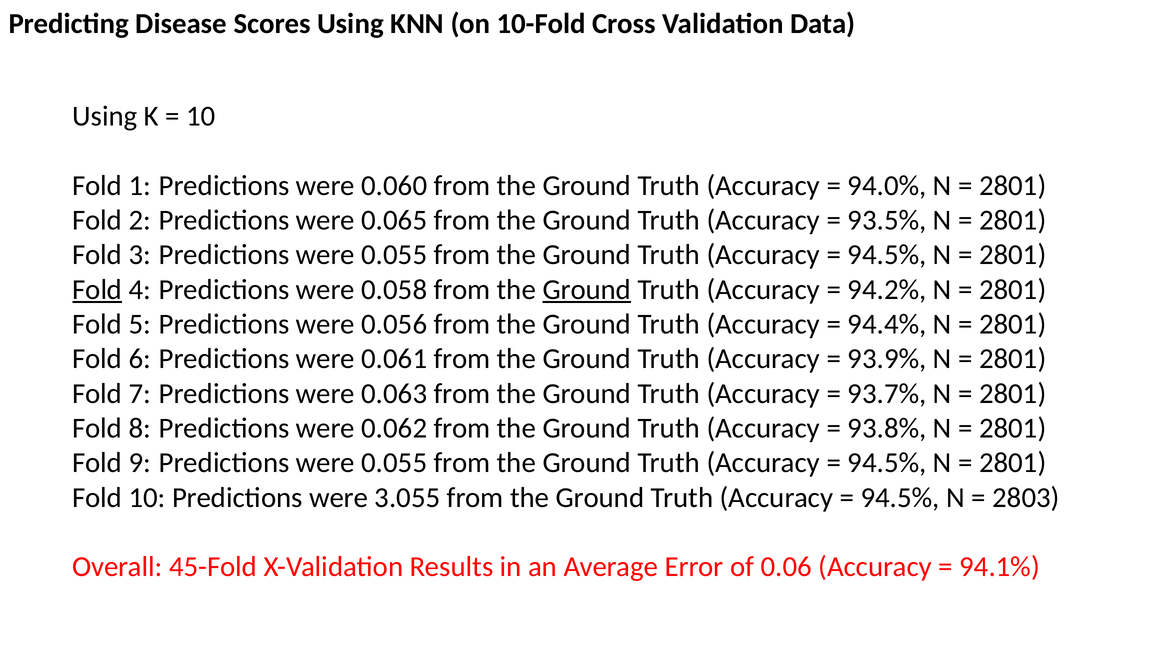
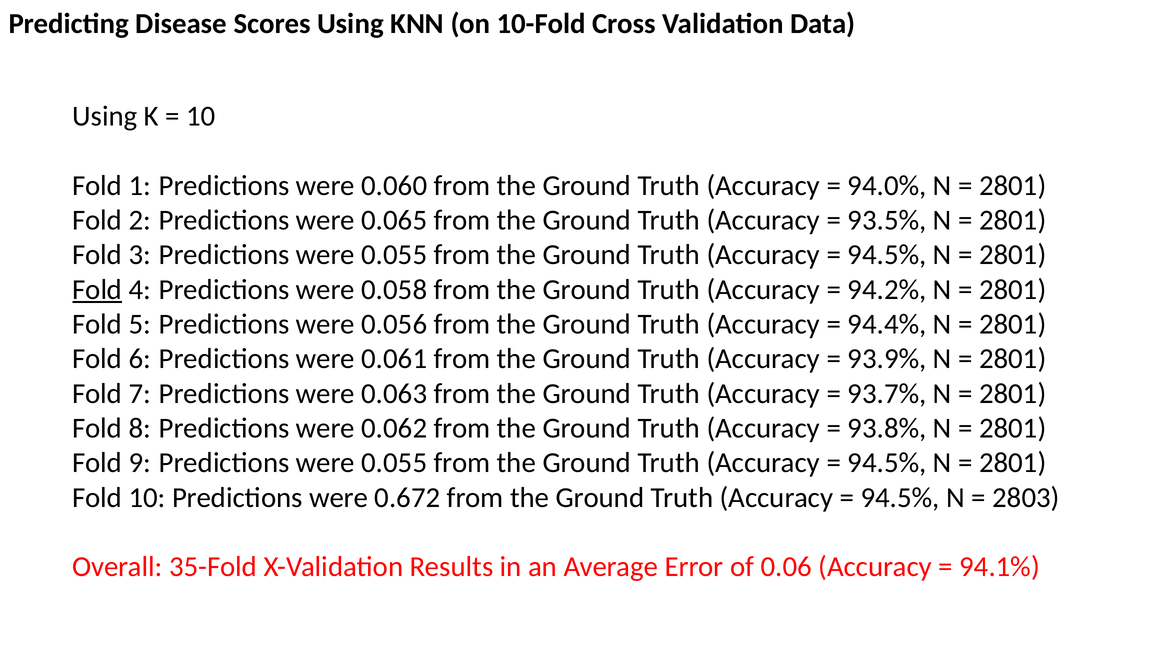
Ground underline: present -> none (587, 289)
3.055: 3.055 -> 0.672 (407, 497)
45-Fold: 45-Fold -> 35-Fold (213, 567)
